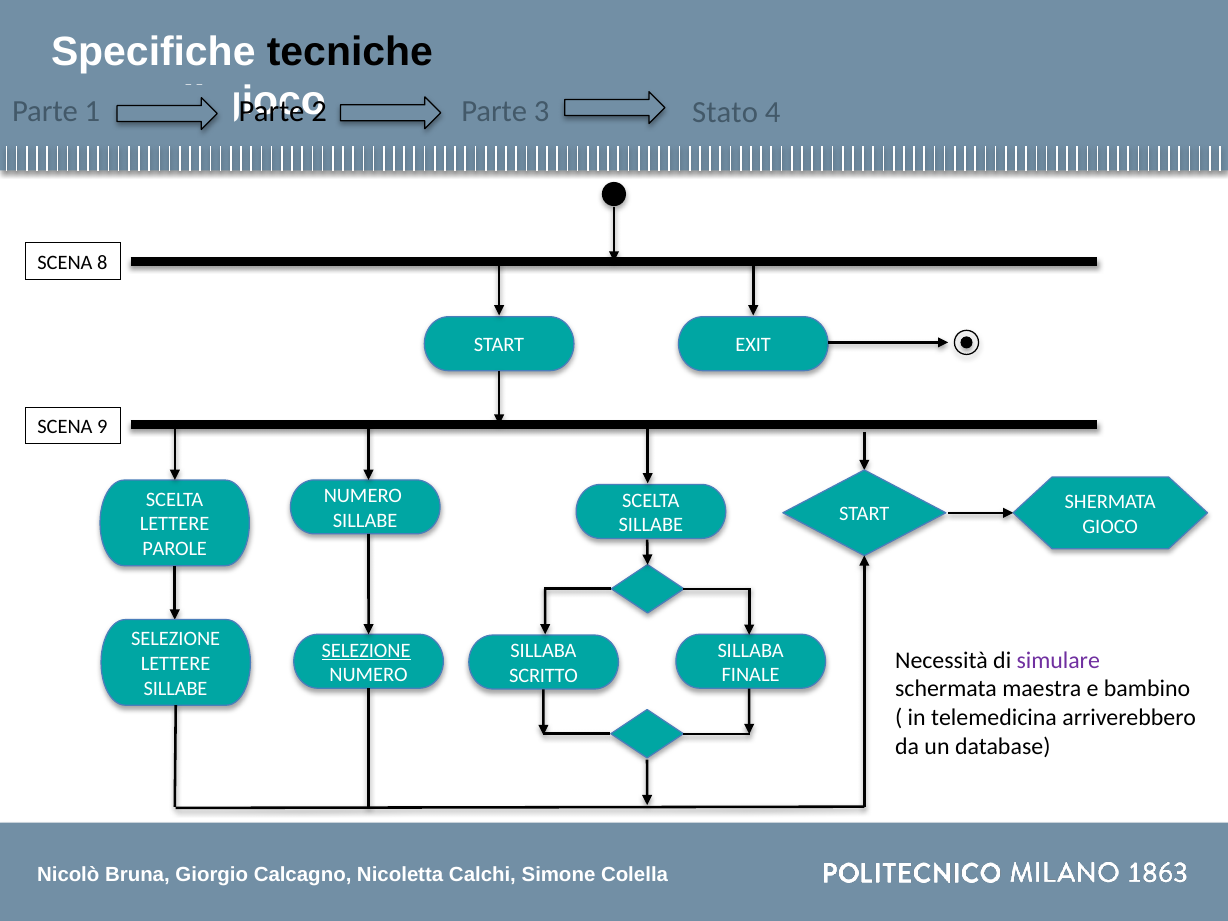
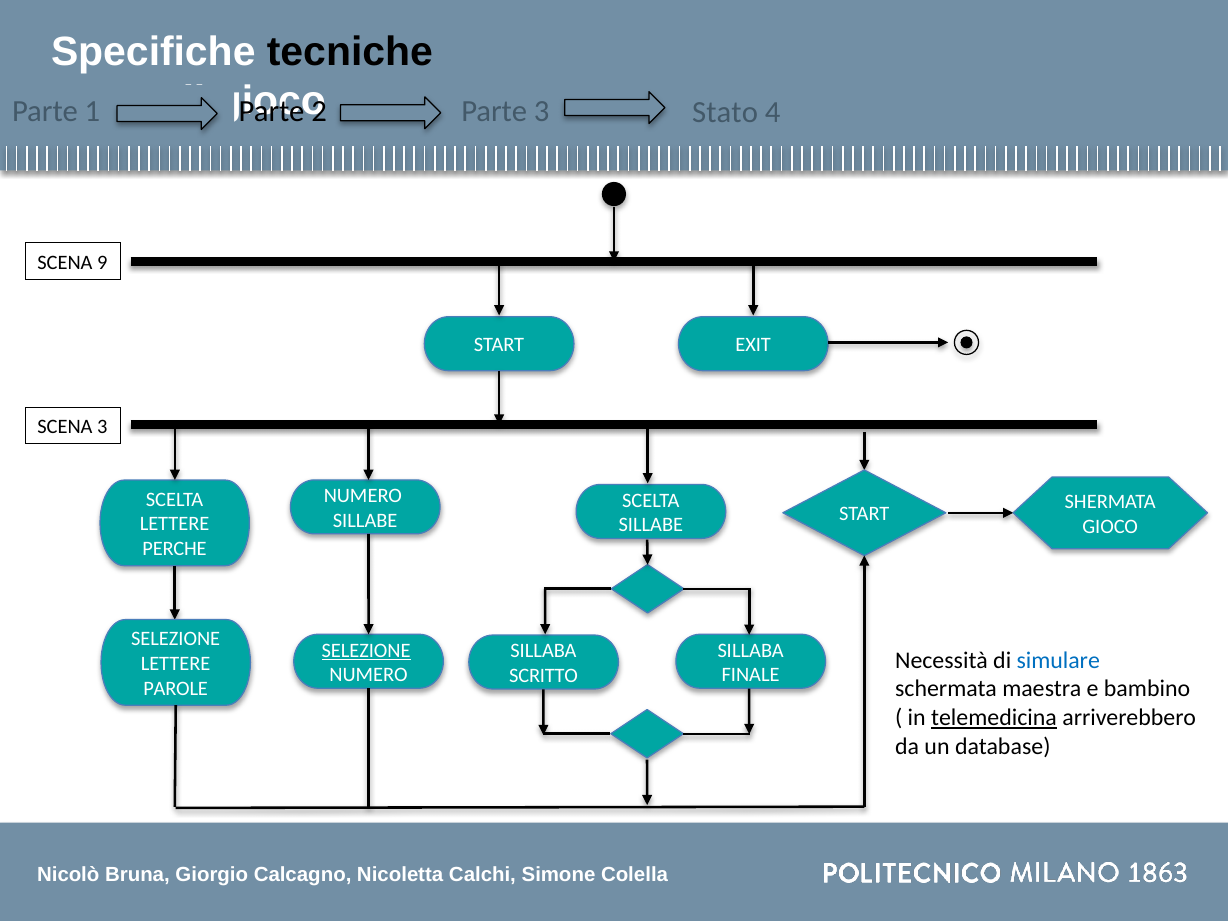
8: 8 -> 9 (102, 263)
SCENA 9: 9 -> 3 (102, 427)
PAROLE: PAROLE -> PERCHE (175, 549)
simulare colour: purple -> blue (1058, 660)
SILLABE: SILLABE -> PAROLE (176, 688)
telemedicina underline: none -> present (994, 718)
